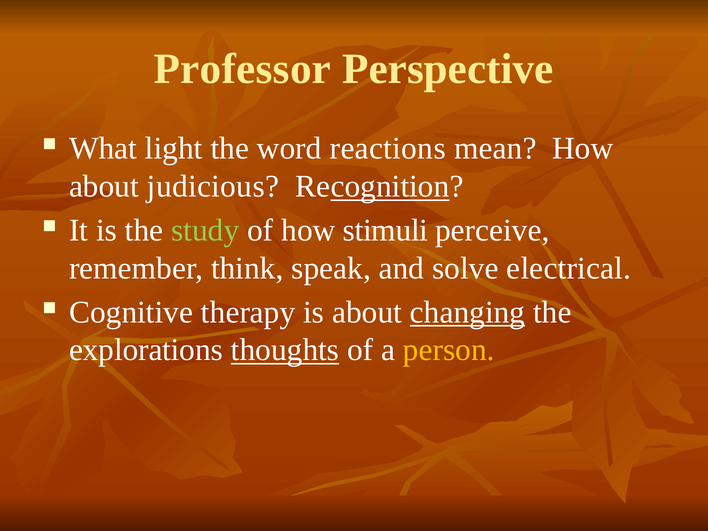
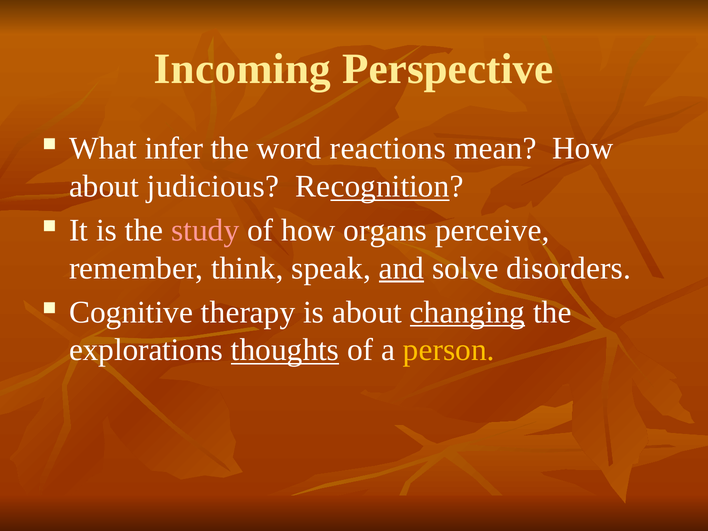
Professor: Professor -> Incoming (242, 69)
light: light -> infer (174, 149)
study colour: light green -> pink (205, 230)
stimuli: stimuli -> organs (385, 230)
and underline: none -> present (401, 268)
electrical: electrical -> disorders (569, 268)
